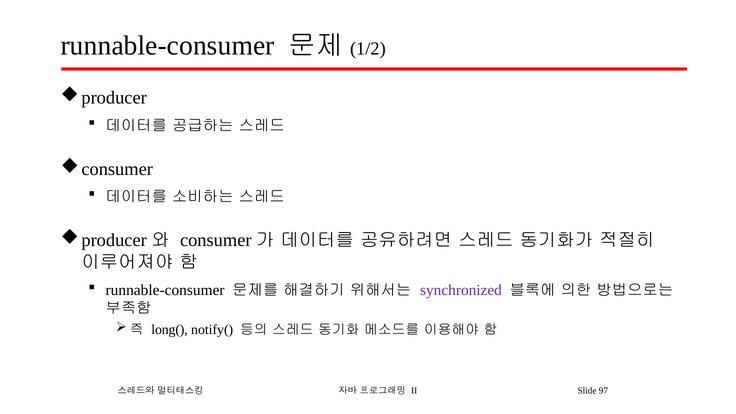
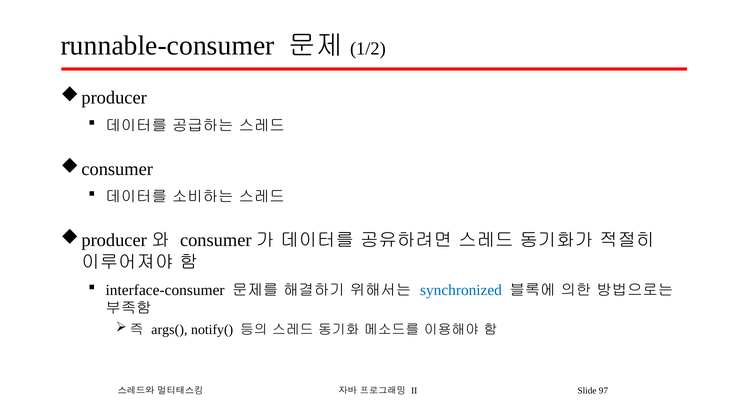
runnable-consumer: runnable-consumer -> interface-consumer (165, 290)
synchronized colour: purple -> blue (461, 290)
long(: long( -> args( (169, 330)
